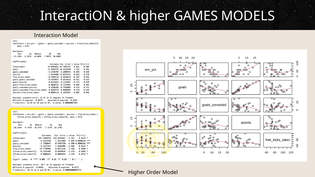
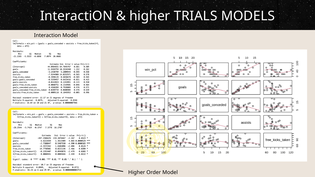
GAMES: GAMES -> TRIALS (196, 16)
